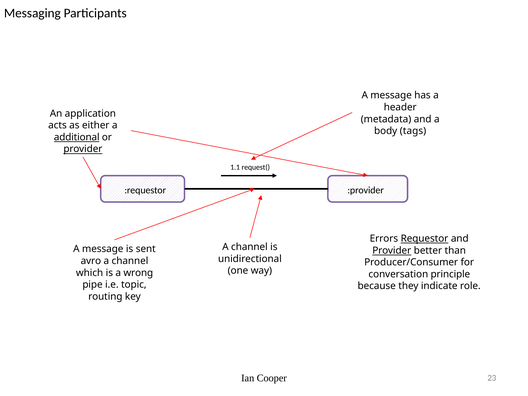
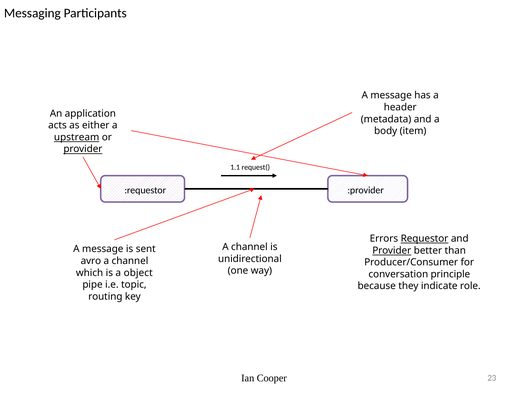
tags: tags -> item (413, 131)
additional: additional -> upstream (77, 137)
wrong: wrong -> object (138, 273)
